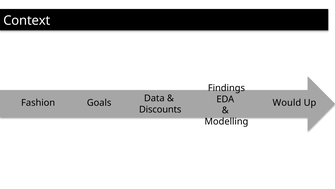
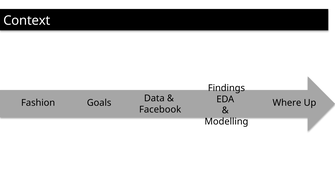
Would: Would -> Where (287, 103)
Discounts: Discounts -> Facebook (160, 109)
